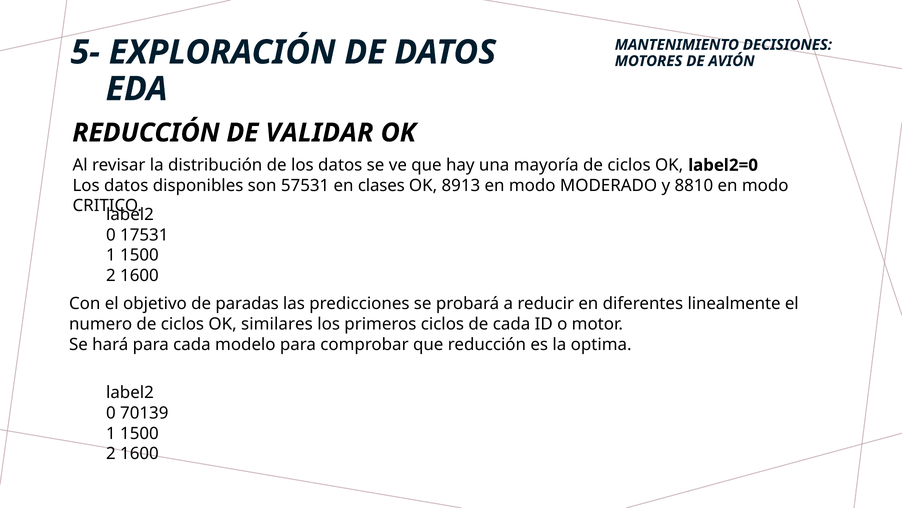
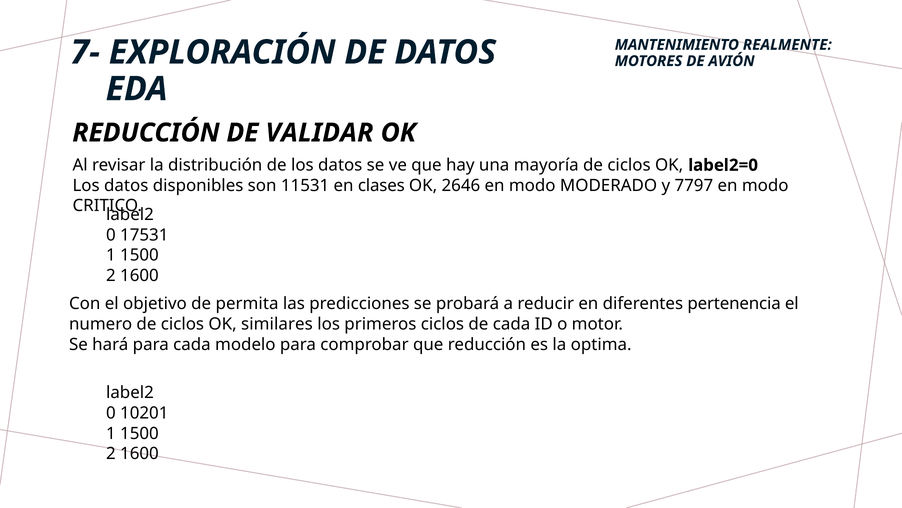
DECISIONES: DECISIONES -> REALMENTE (787, 45)
5-: 5- -> 7- (85, 52)
57531: 57531 -> 11531 (305, 185)
8913: 8913 -> 2646 (461, 185)
8810: 8810 -> 7797 (694, 185)
paradas: paradas -> permita (247, 303)
linealmente: linealmente -> pertenencia (734, 303)
70139: 70139 -> 10201 (144, 413)
